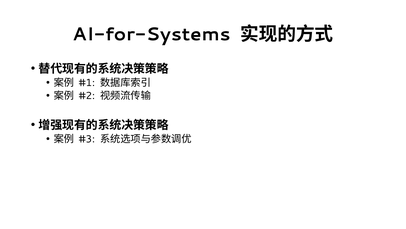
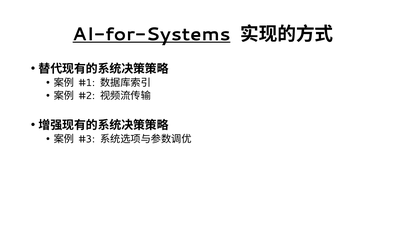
AI-for-Systems underline: none -> present (152, 34)
